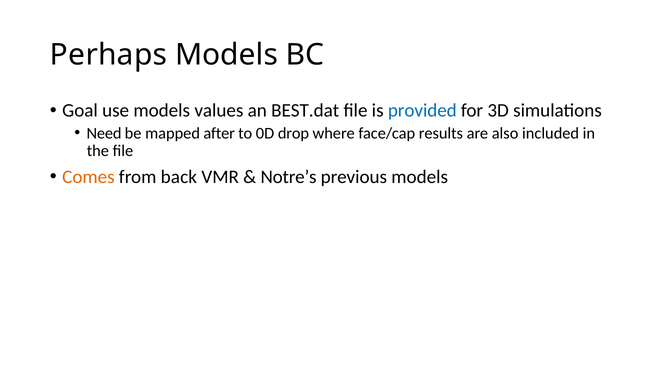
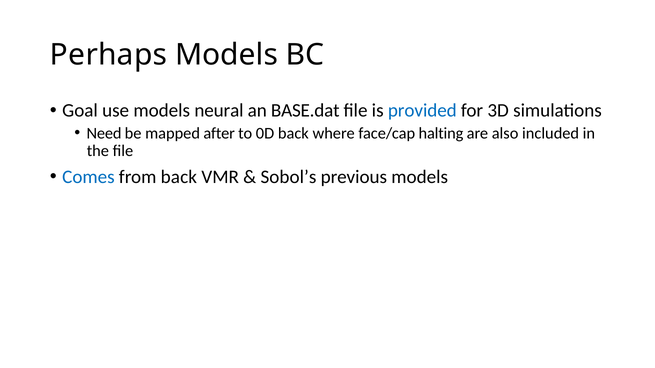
values: values -> neural (219, 111)
BEST.dat: BEST.dat -> BASE.dat (305, 111)
0D drop: drop -> back (293, 133)
results: results -> halting (441, 133)
Comes colour: orange -> blue (88, 177)
Notre’s: Notre’s -> Sobol’s (288, 177)
